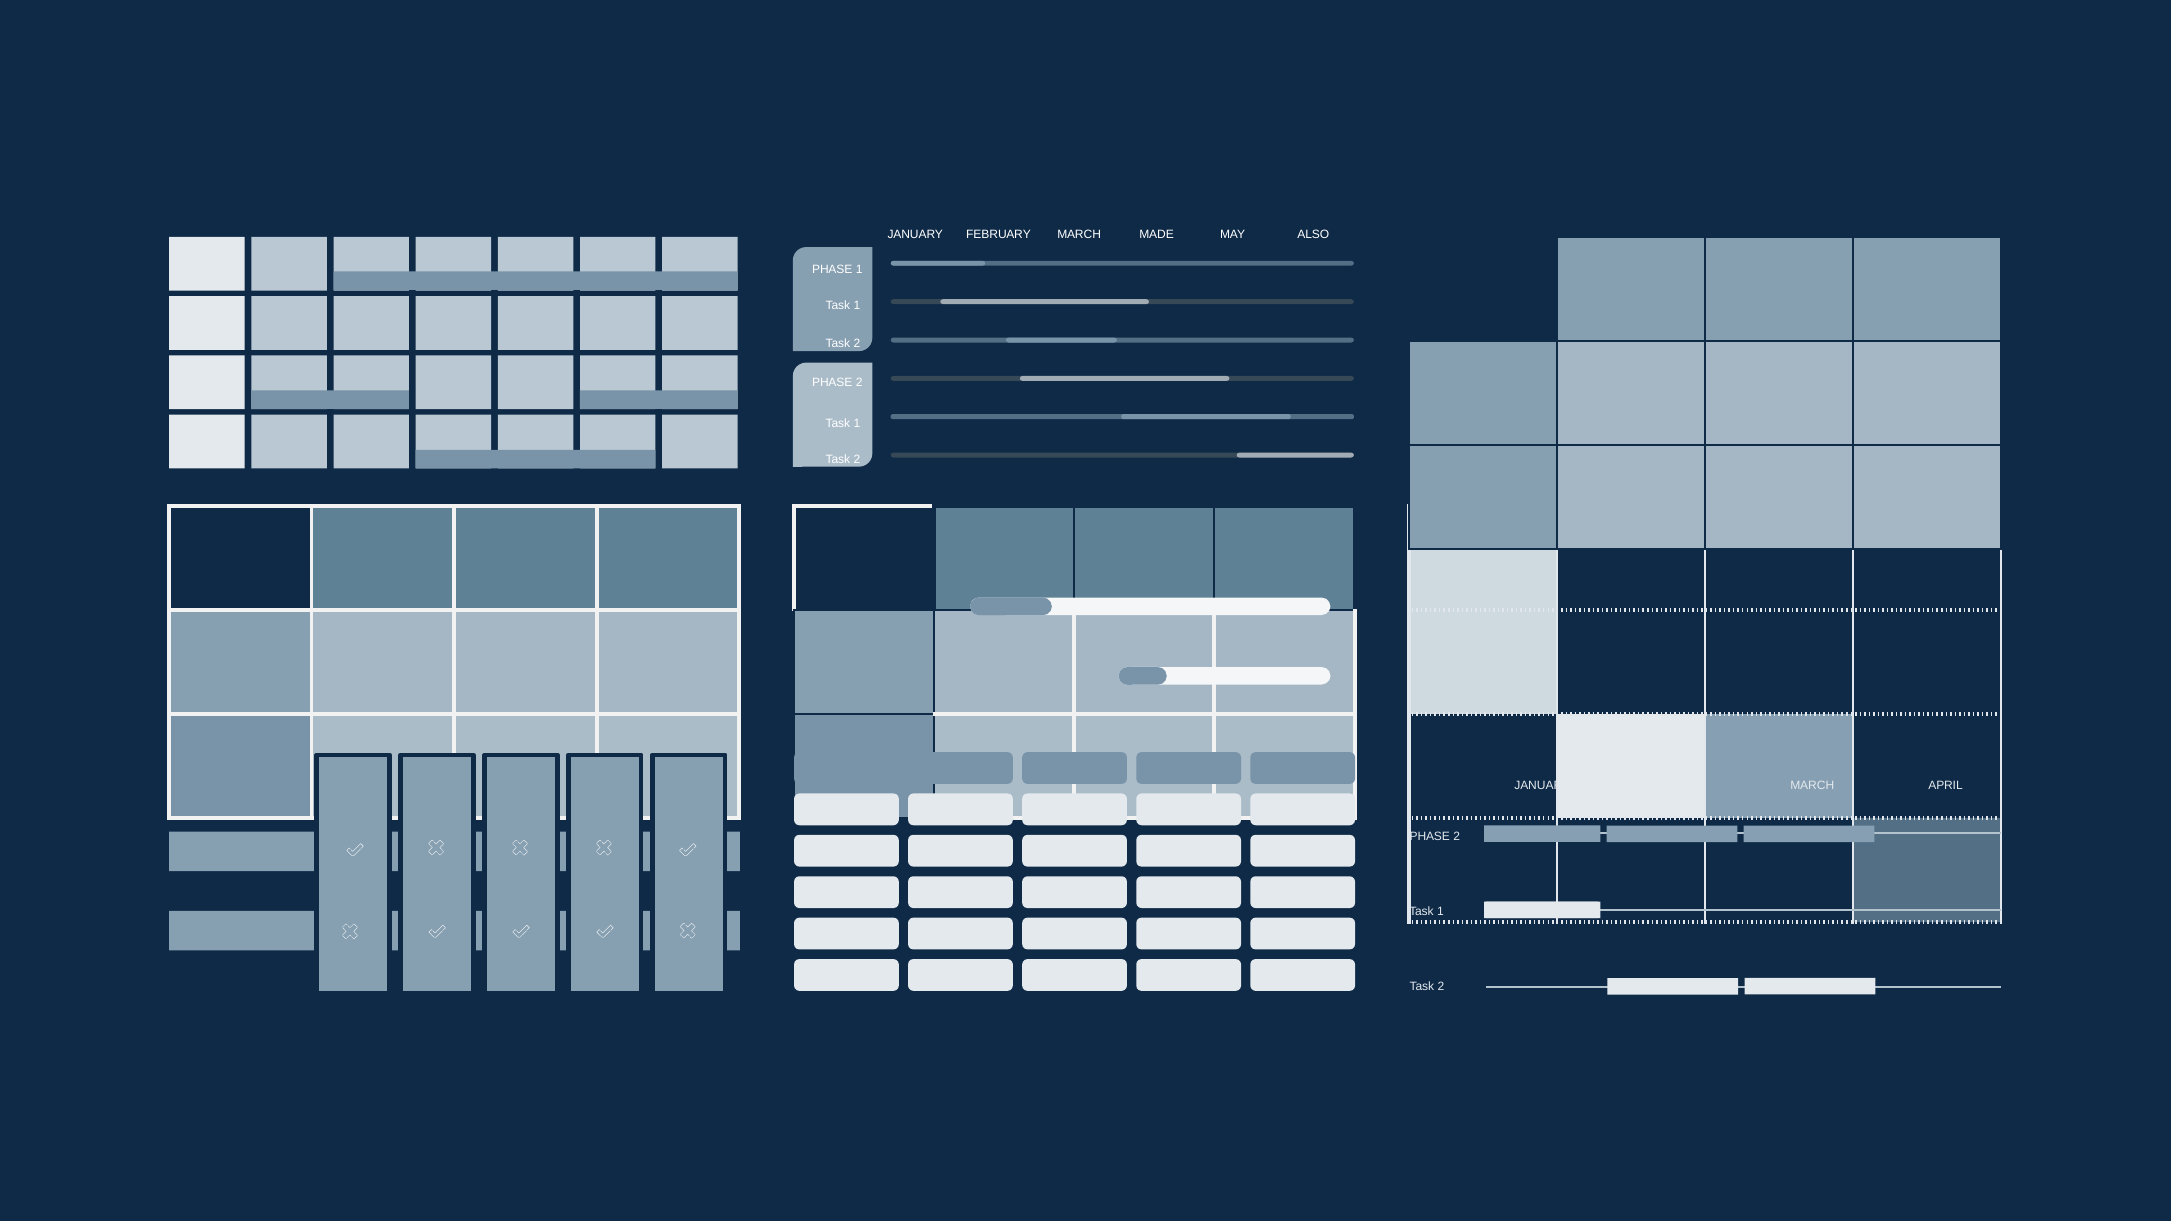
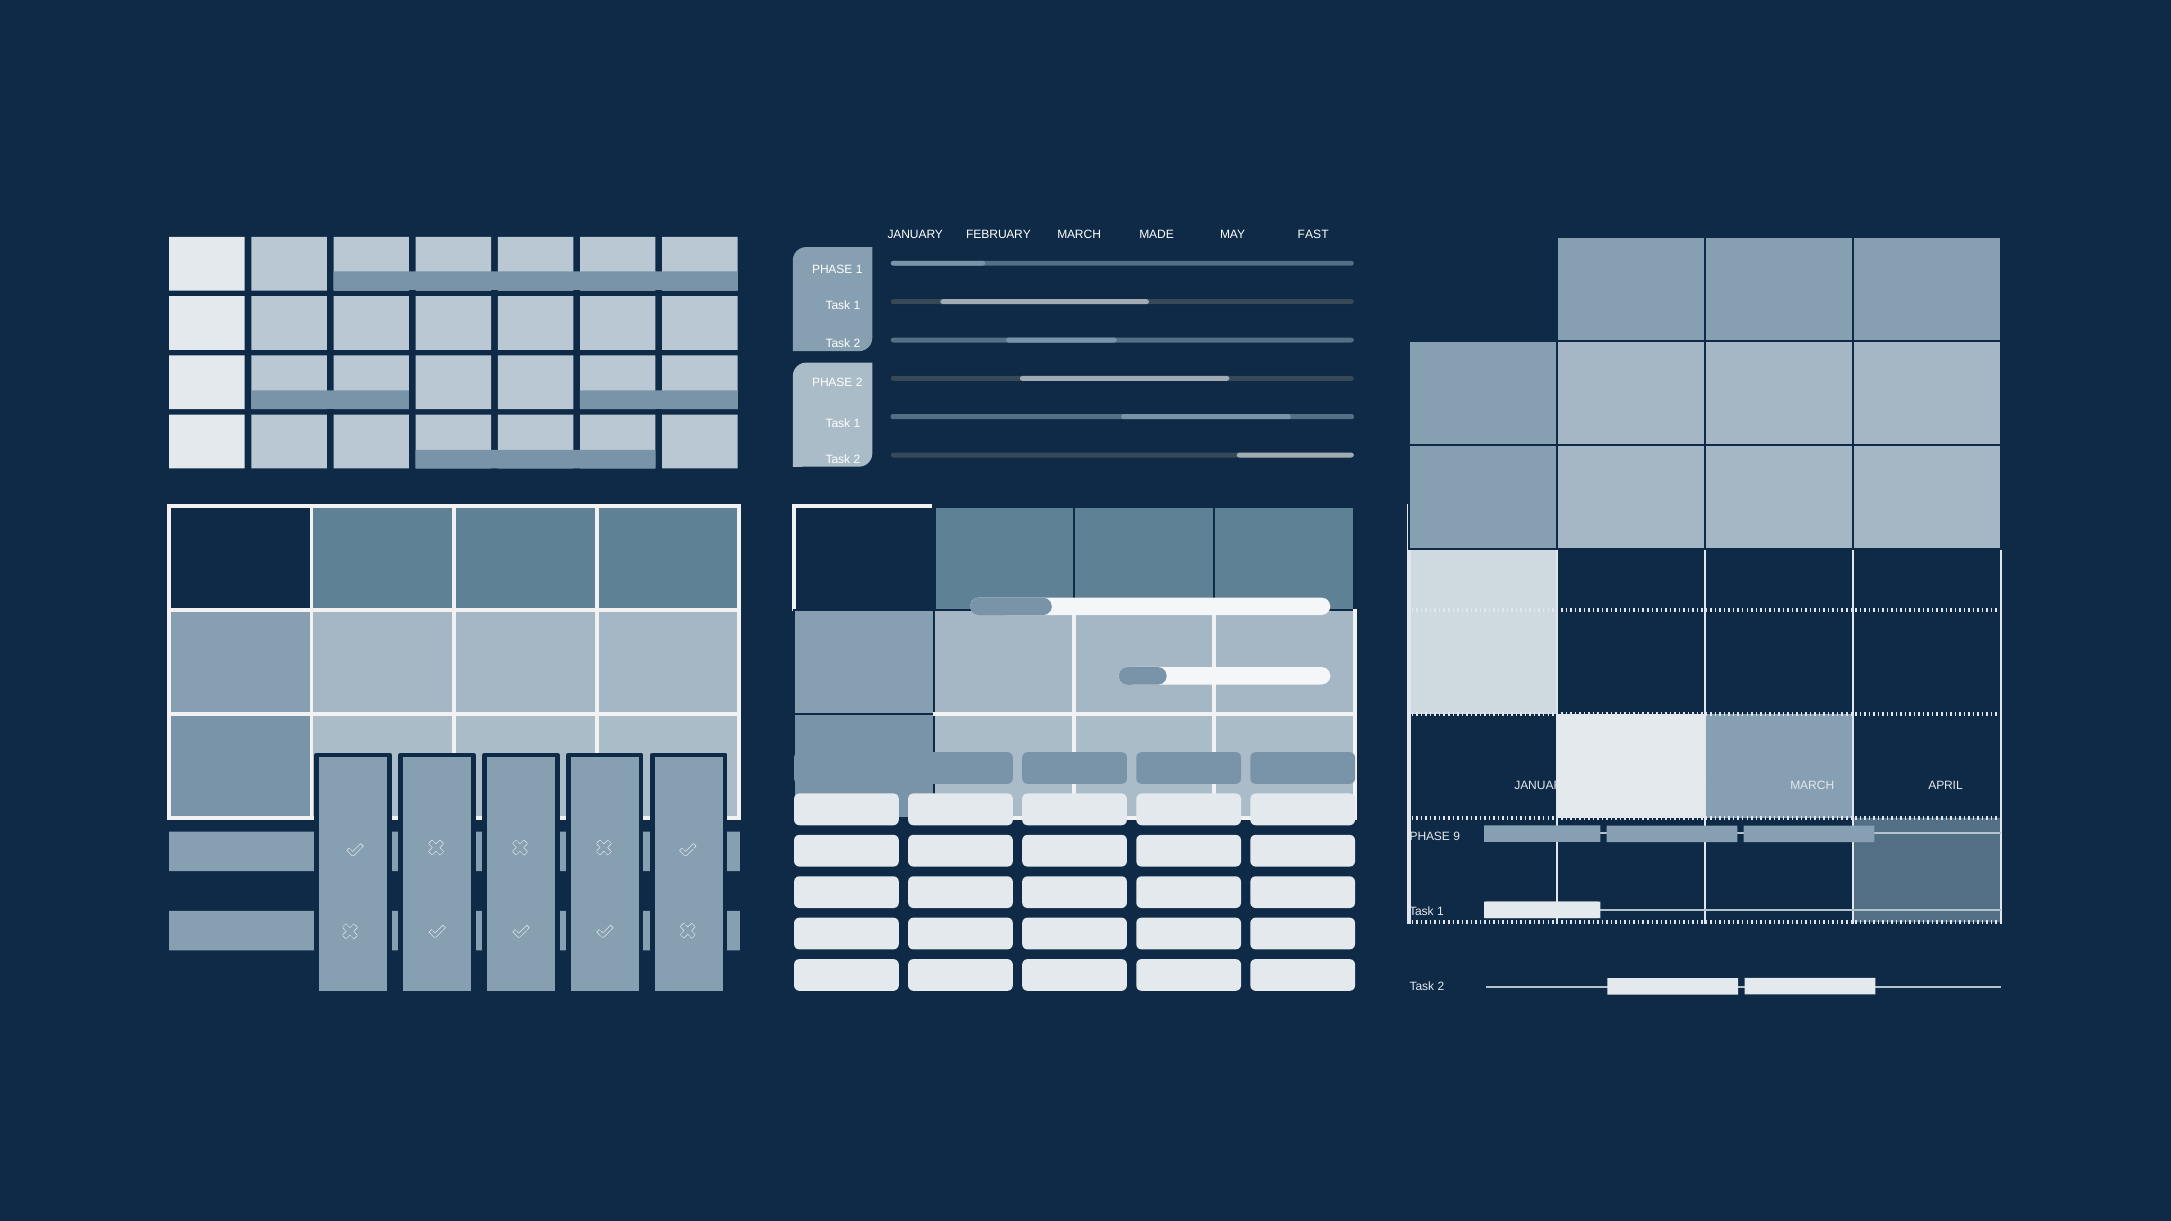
ALSO: ALSO -> FAST (1313, 234)
2: 2 -> 9 (1457, 836)
